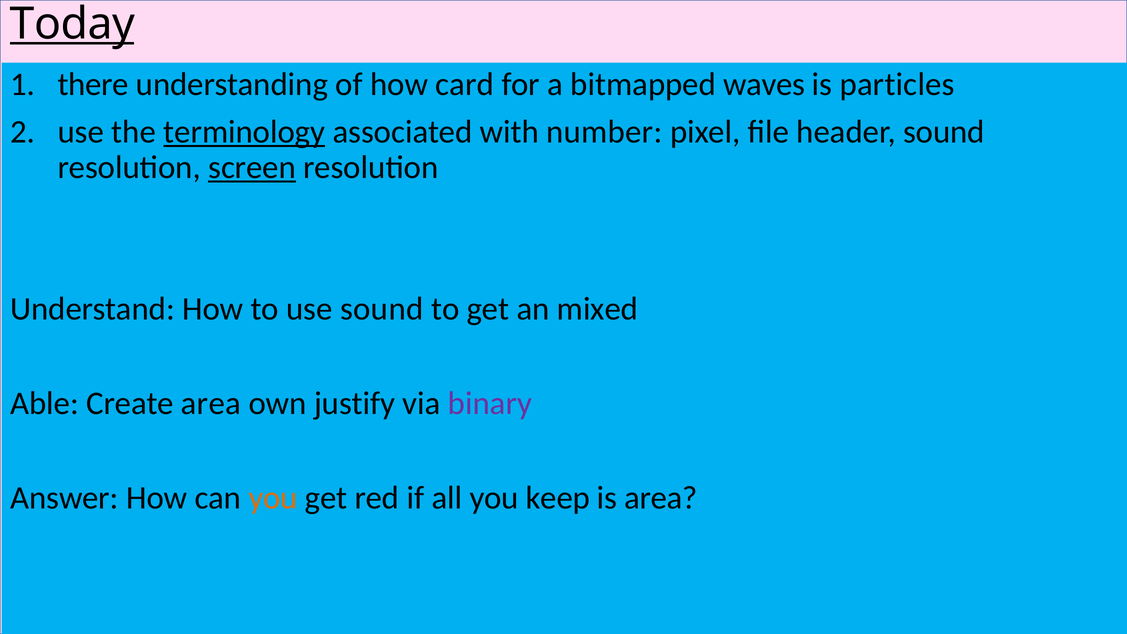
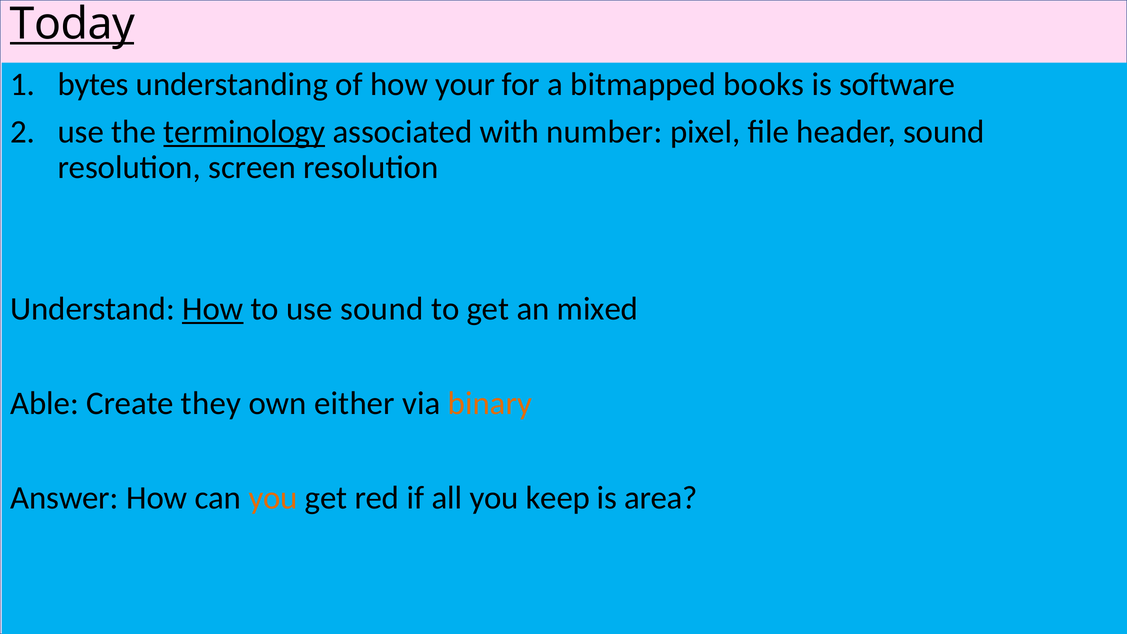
there: there -> bytes (93, 84)
card: card -> your (465, 84)
waves: waves -> books (764, 84)
particles: particles -> software (897, 84)
screen underline: present -> none (252, 167)
How underline: none -> present (213, 309)
Create area: area -> they (211, 403)
justify: justify -> either (355, 403)
binary colour: purple -> orange (490, 403)
